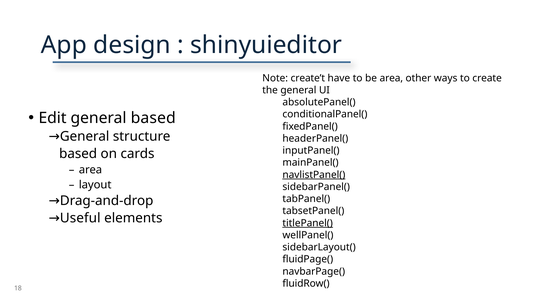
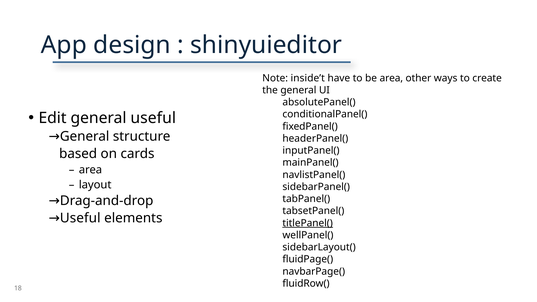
create’t: create’t -> inside’t (308, 78)
general based: based -> useful (153, 118)
navlistPanel( underline: present -> none (314, 175)
